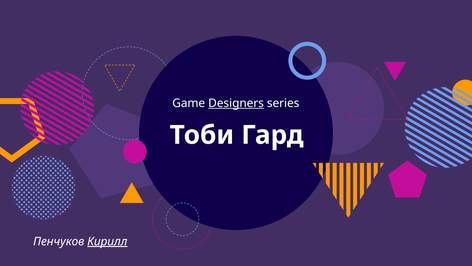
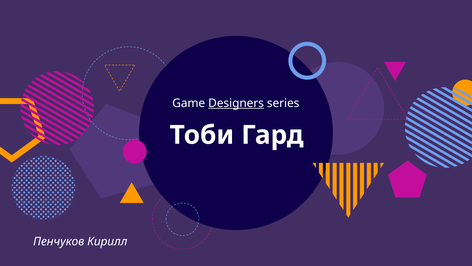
Кирилл underline: present -> none (107, 241)
